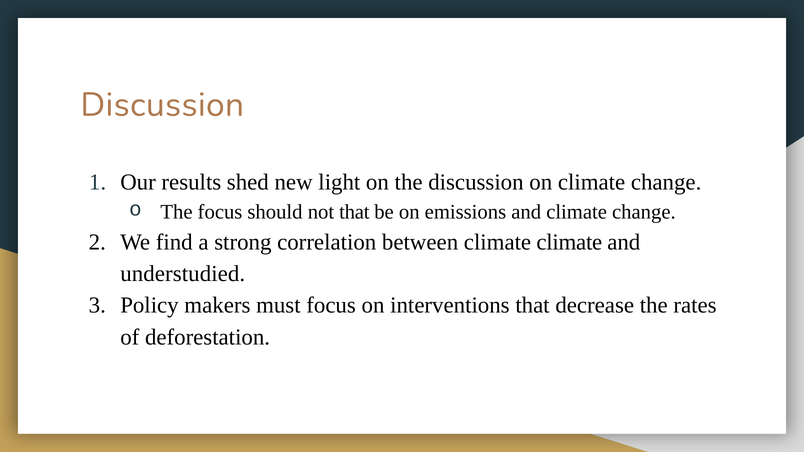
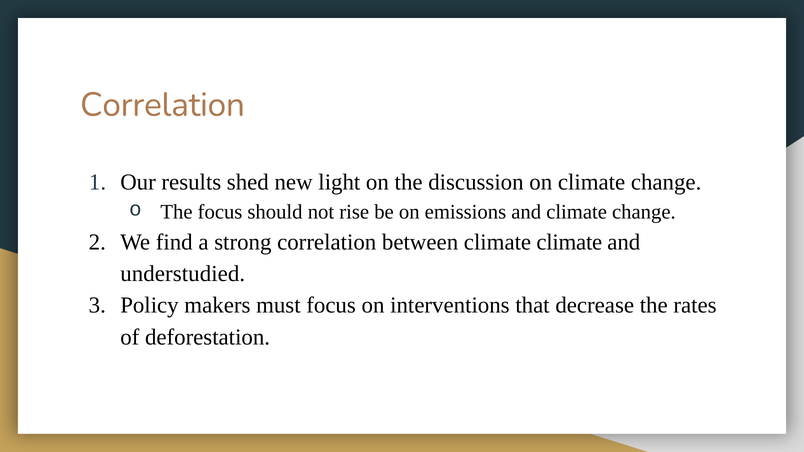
Discussion: Discussion -> Correlation (162, 105)
not that: that -> rise (354, 212)
